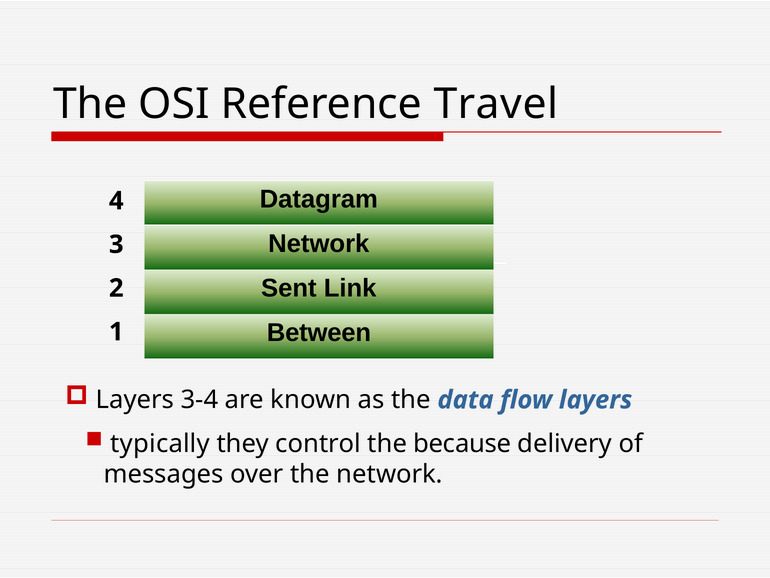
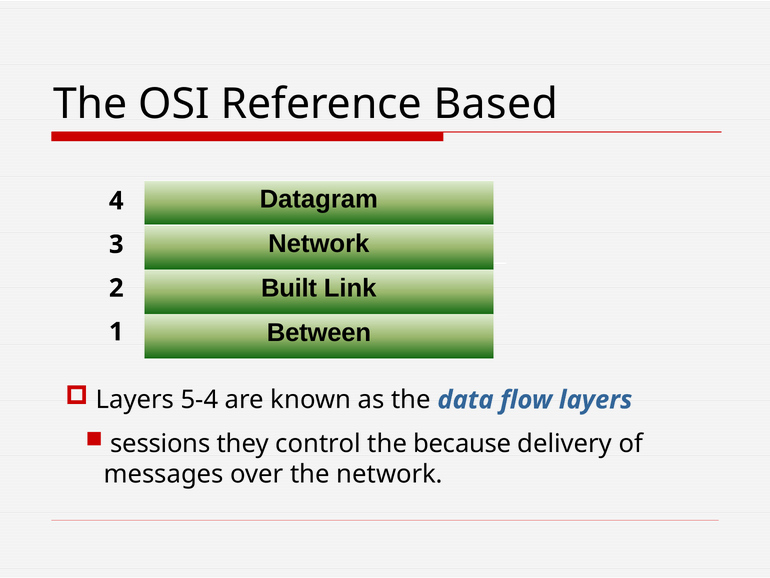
Travel: Travel -> Based (496, 104)
Sent: Sent -> Built (289, 288)
3-4: 3-4 -> 5-4 (199, 400)
typically: typically -> sessions (160, 443)
